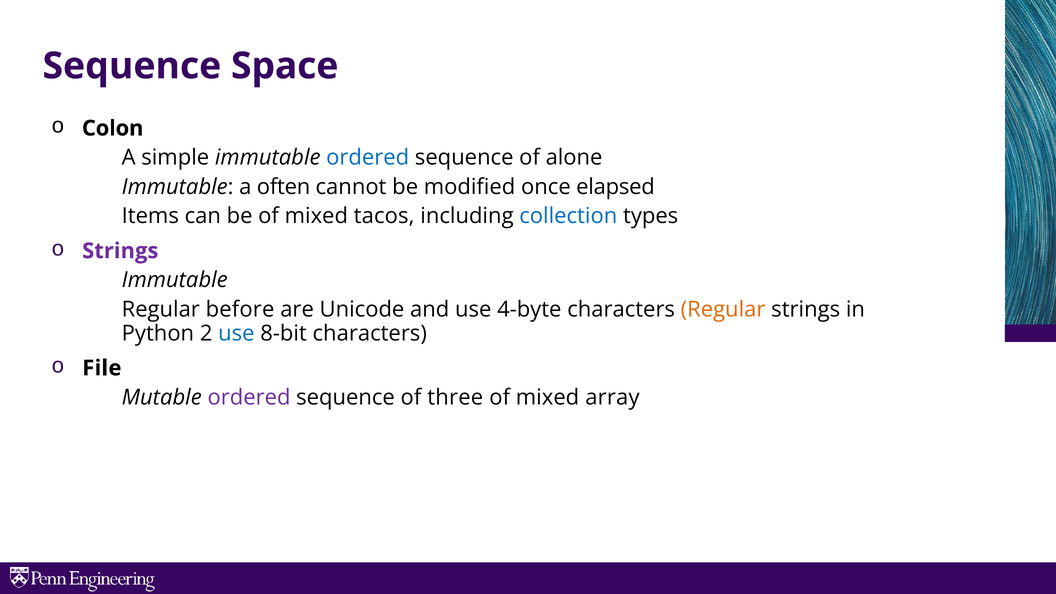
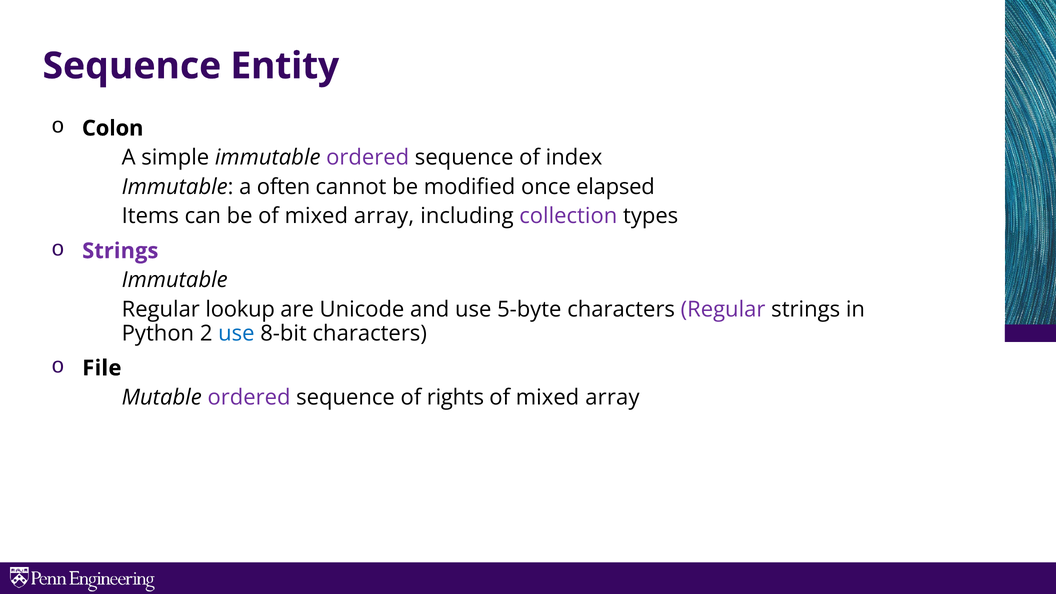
Space: Space -> Entity (285, 66)
ordered colour: blue -> purple (368, 158)
alone: alone -> index (574, 158)
be of mixed tacos: tacos -> array (384, 216)
collection colour: blue -> purple (568, 216)
before: before -> lookup (240, 310)
4-byte: 4-byte -> 5-byte (529, 310)
Regular colour: orange -> purple (723, 310)
three: three -> rights (455, 397)
